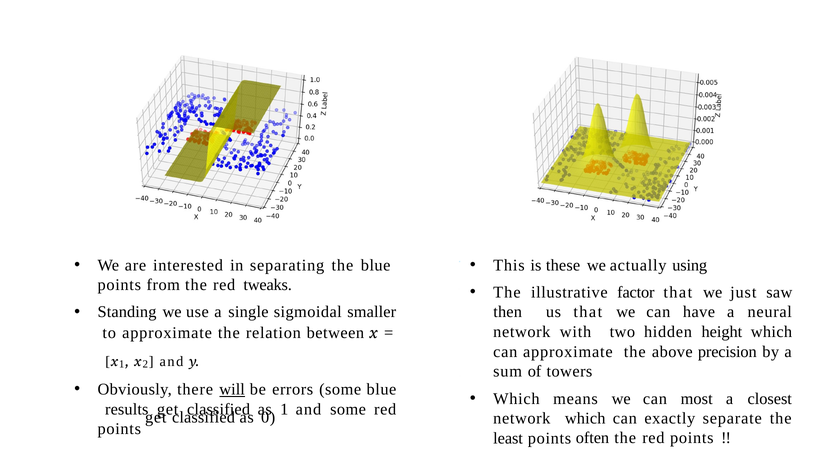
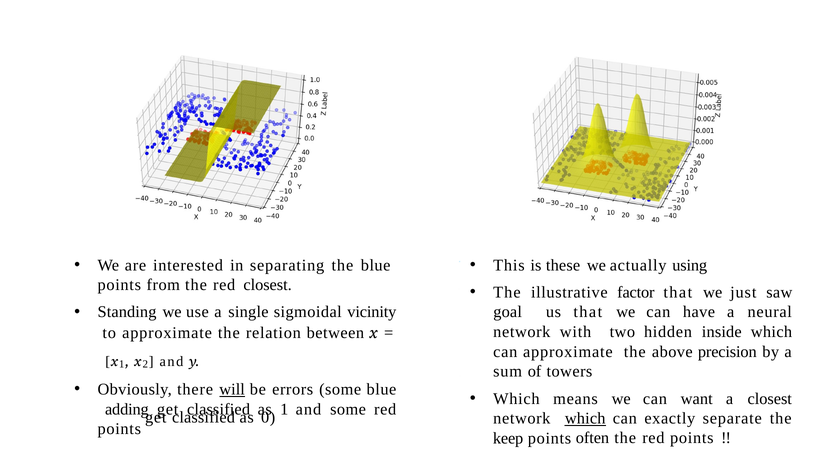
red tweaks: tweaks -> closest (268, 285)
smaller: smaller -> vicinity (372, 312)
then: then -> goal (508, 312)
height: height -> inside (722, 332)
most: most -> want (697, 399)
results: results -> adding (127, 409)
which underline: none -> present (585, 419)
least: least -> keep (508, 438)
